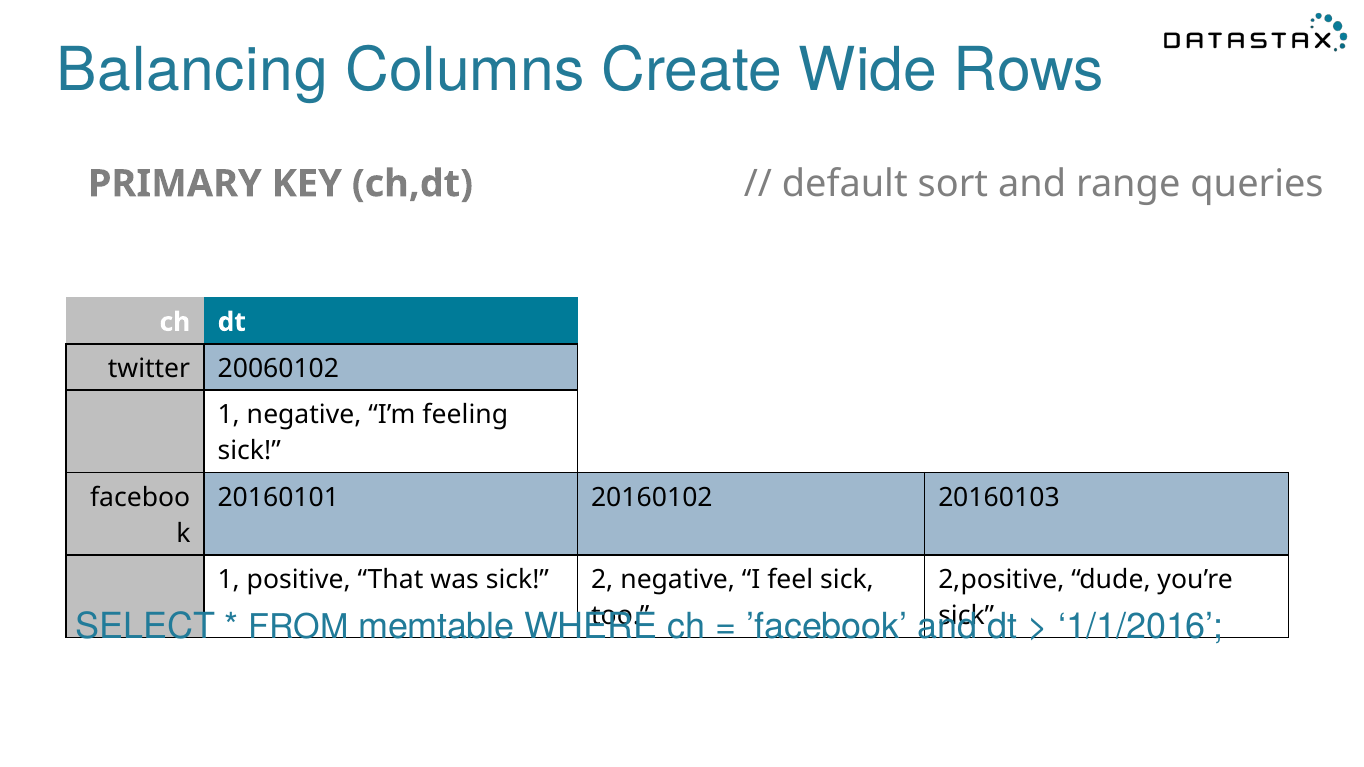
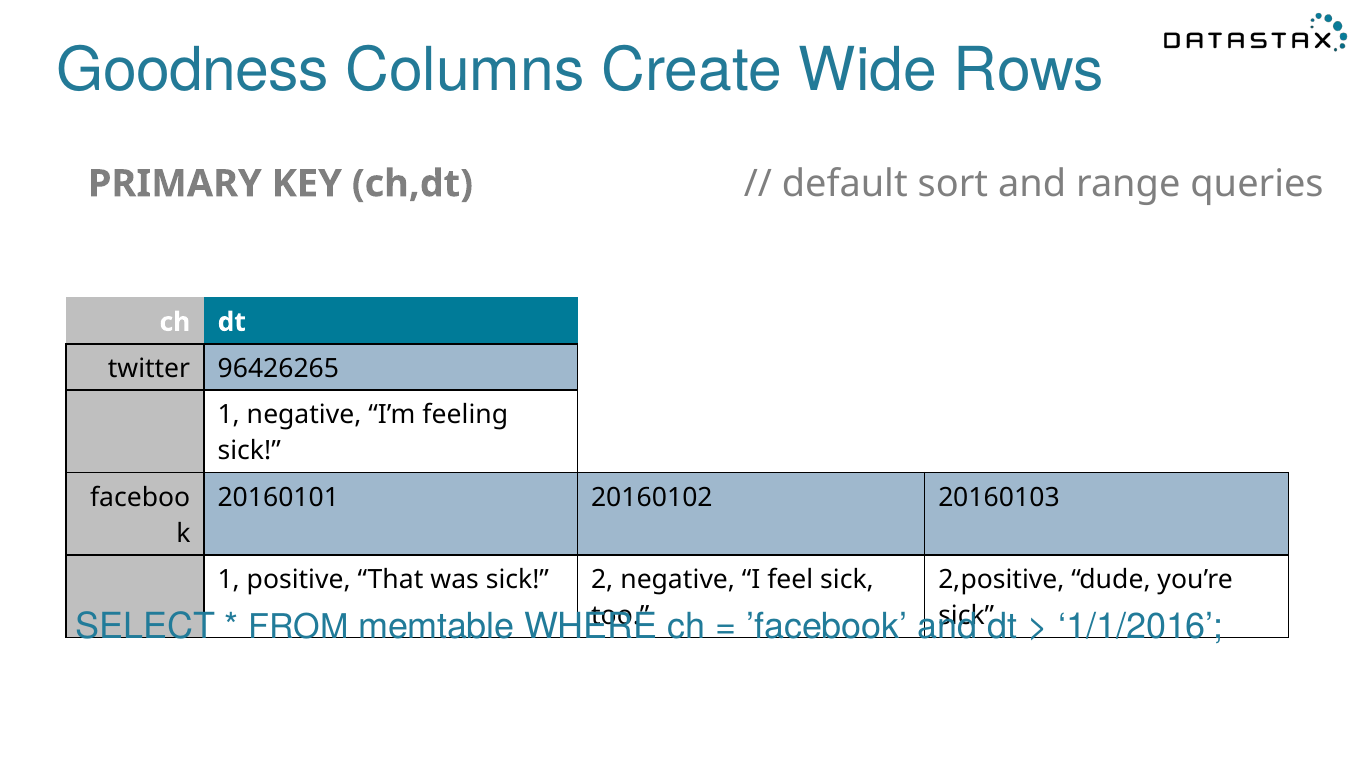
Balancing: Balancing -> Goodness (193, 70)
20060102: 20060102 -> 96426265 (278, 369)
